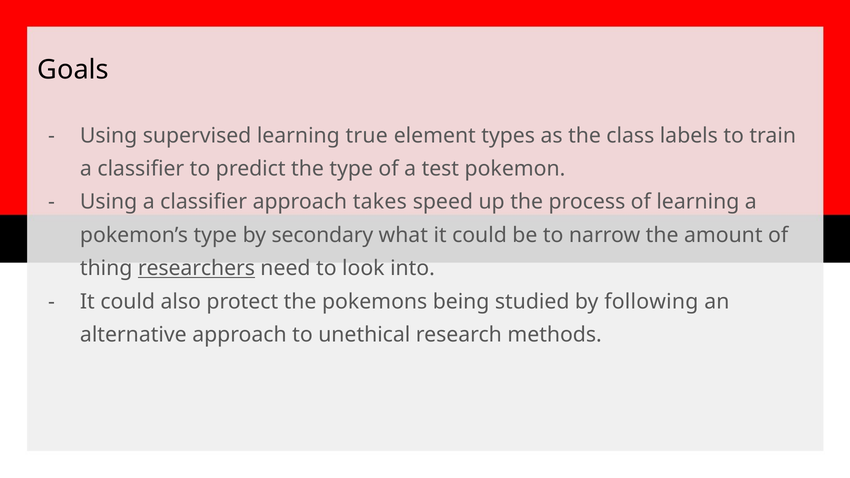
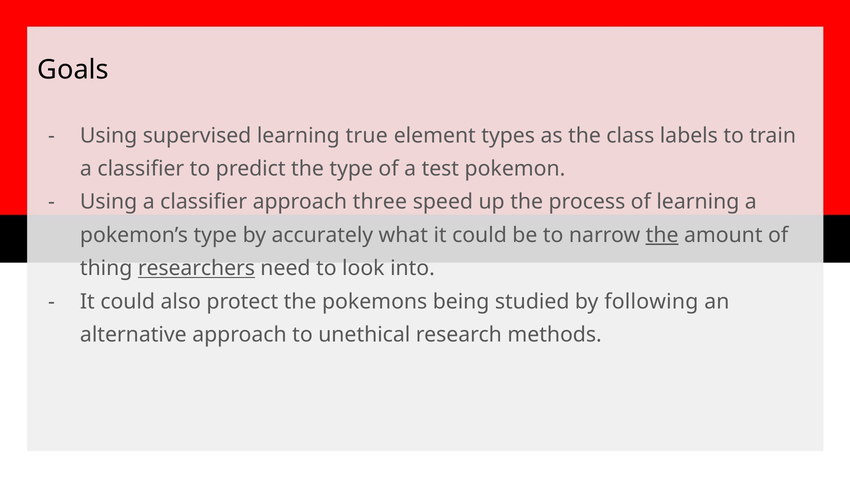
takes: takes -> three (380, 202)
secondary: secondary -> accurately (322, 235)
the underline: none -> present (662, 235)
